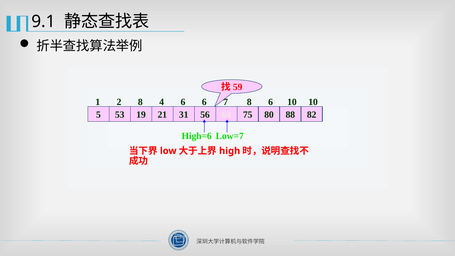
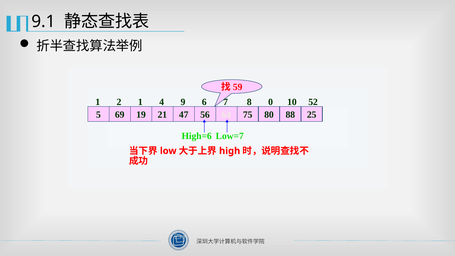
2 8: 8 -> 1 (140, 102)
4 6: 6 -> 9 (183, 102)
6: 6 -> 0 (271, 102)
10 10: 10 -> 52 (313, 102)
53: 53 -> 69 (120, 115)
31: 31 -> 47 (184, 115)
82: 82 -> 25 (312, 115)
